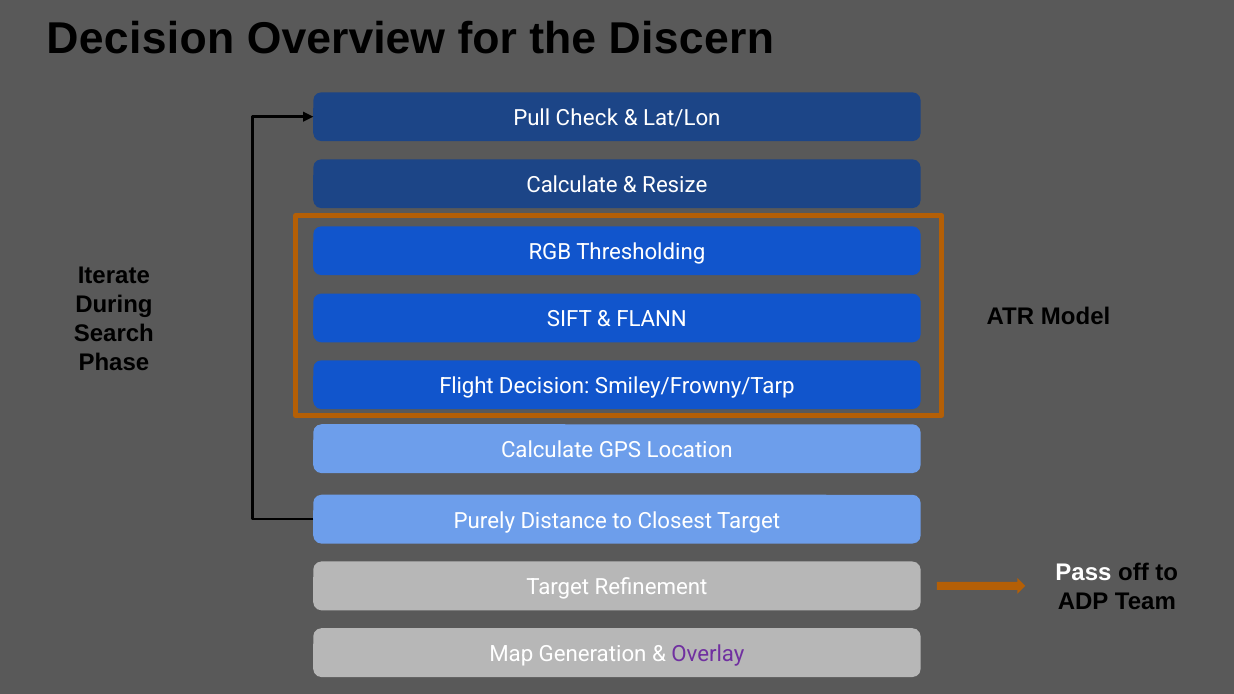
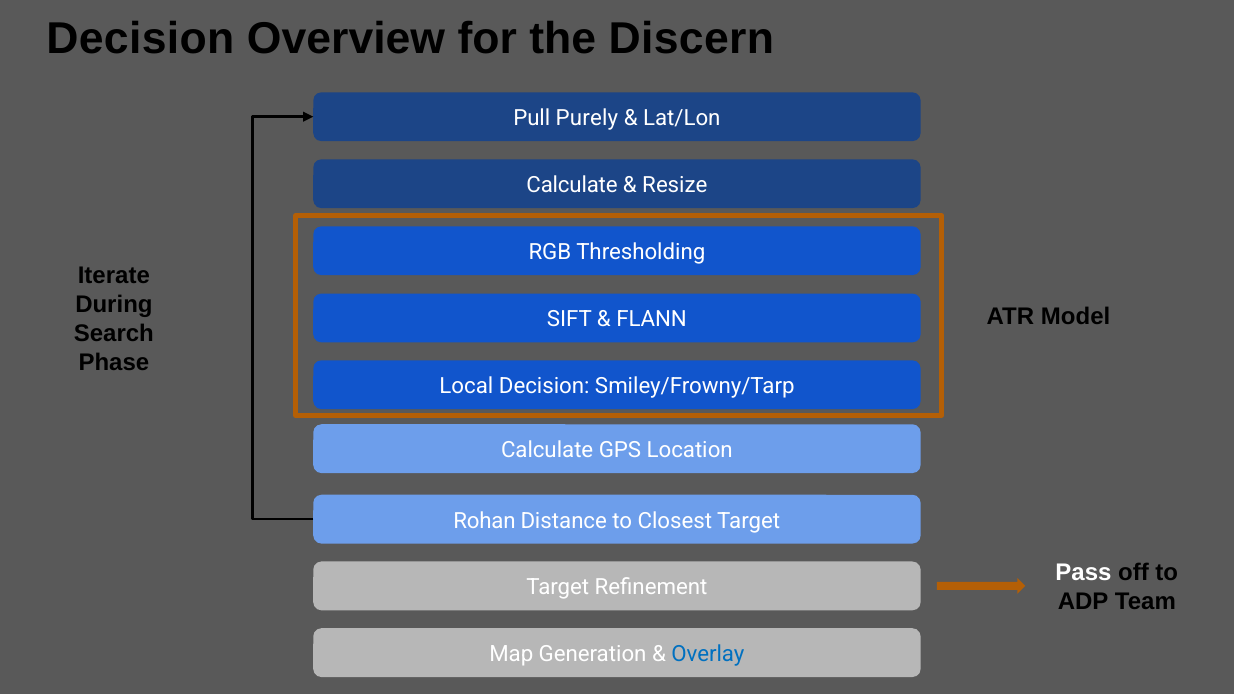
Check: Check -> Purely (587, 118)
Flight: Flight -> Local (466, 386)
Purely: Purely -> Rohan (484, 521)
Overlay colour: purple -> blue (708, 654)
